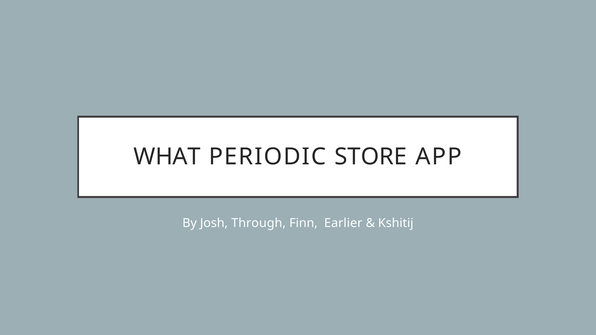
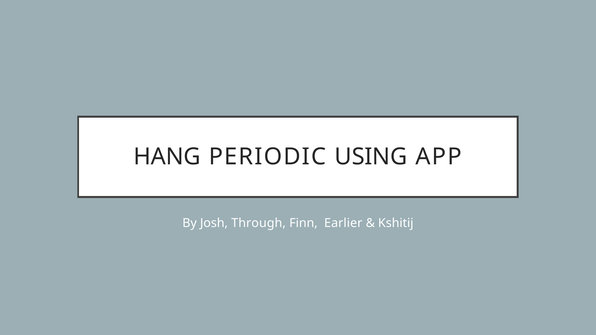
WHAT: WHAT -> HANG (167, 157)
STORE: STORE -> USING (371, 157)
